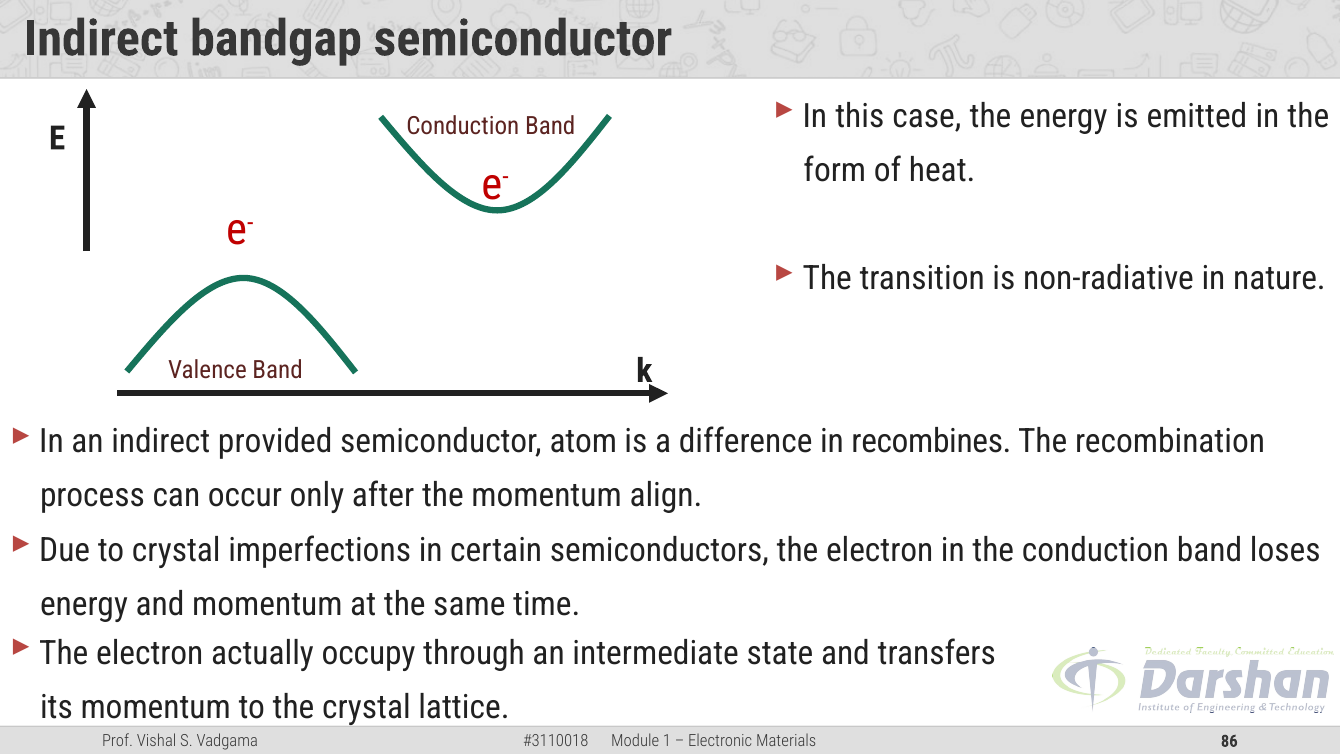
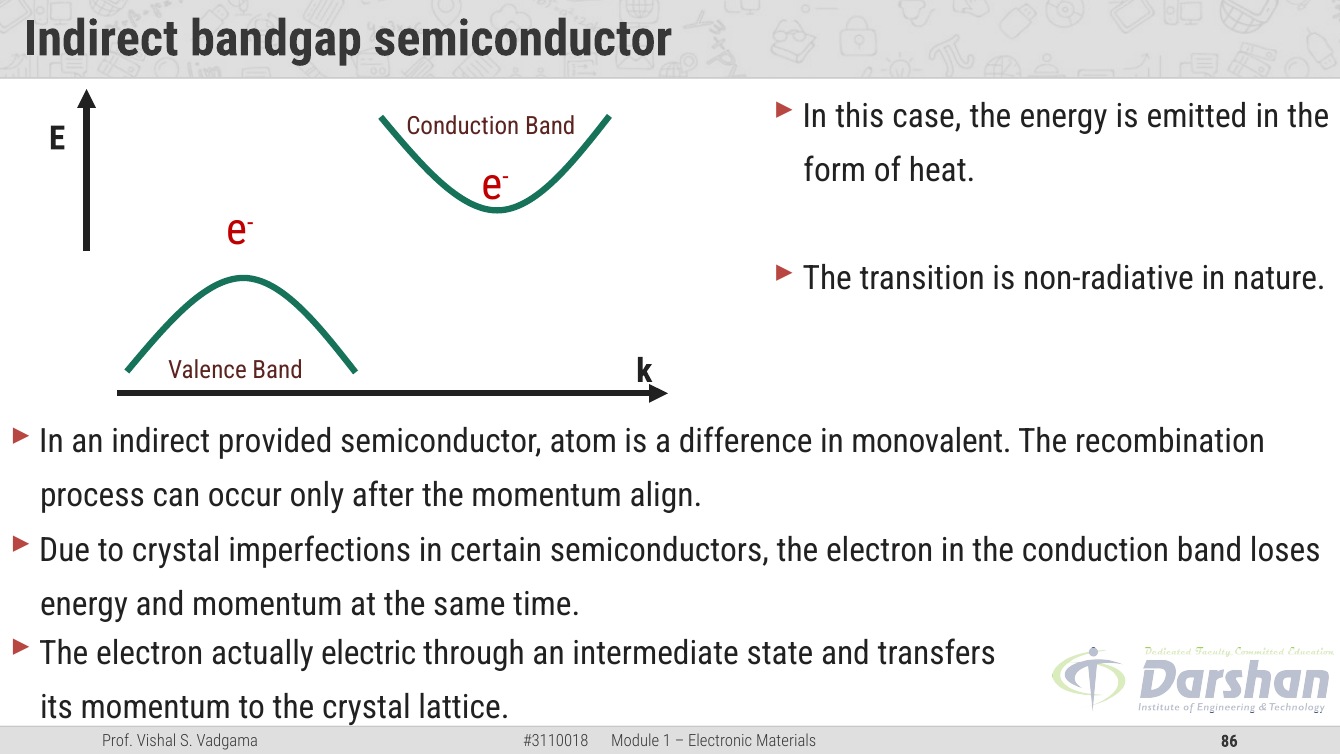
recombines: recombines -> monovalent (931, 441)
occupy: occupy -> electric (369, 653)
